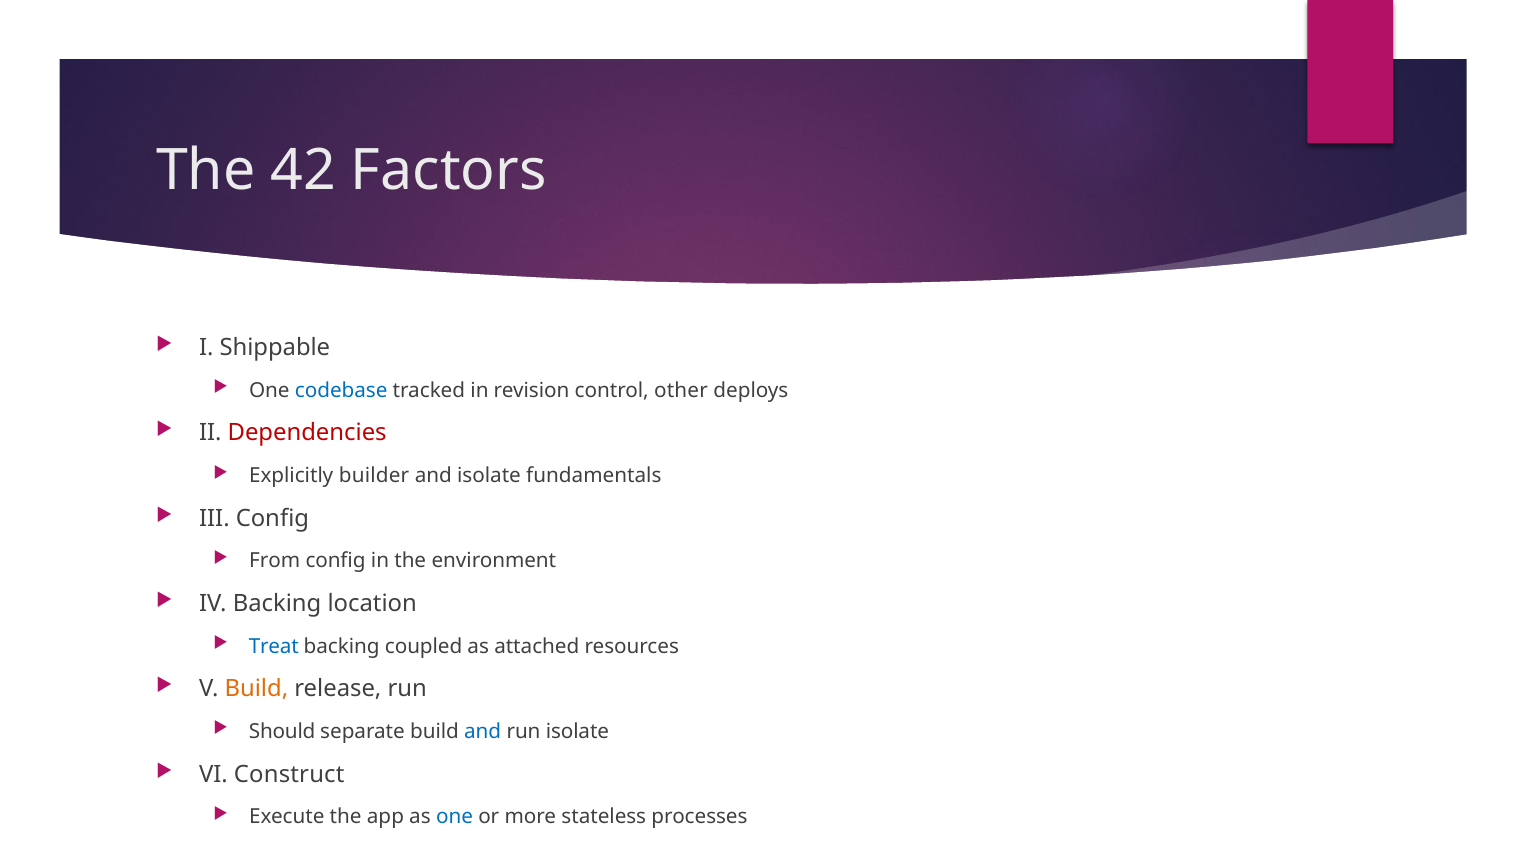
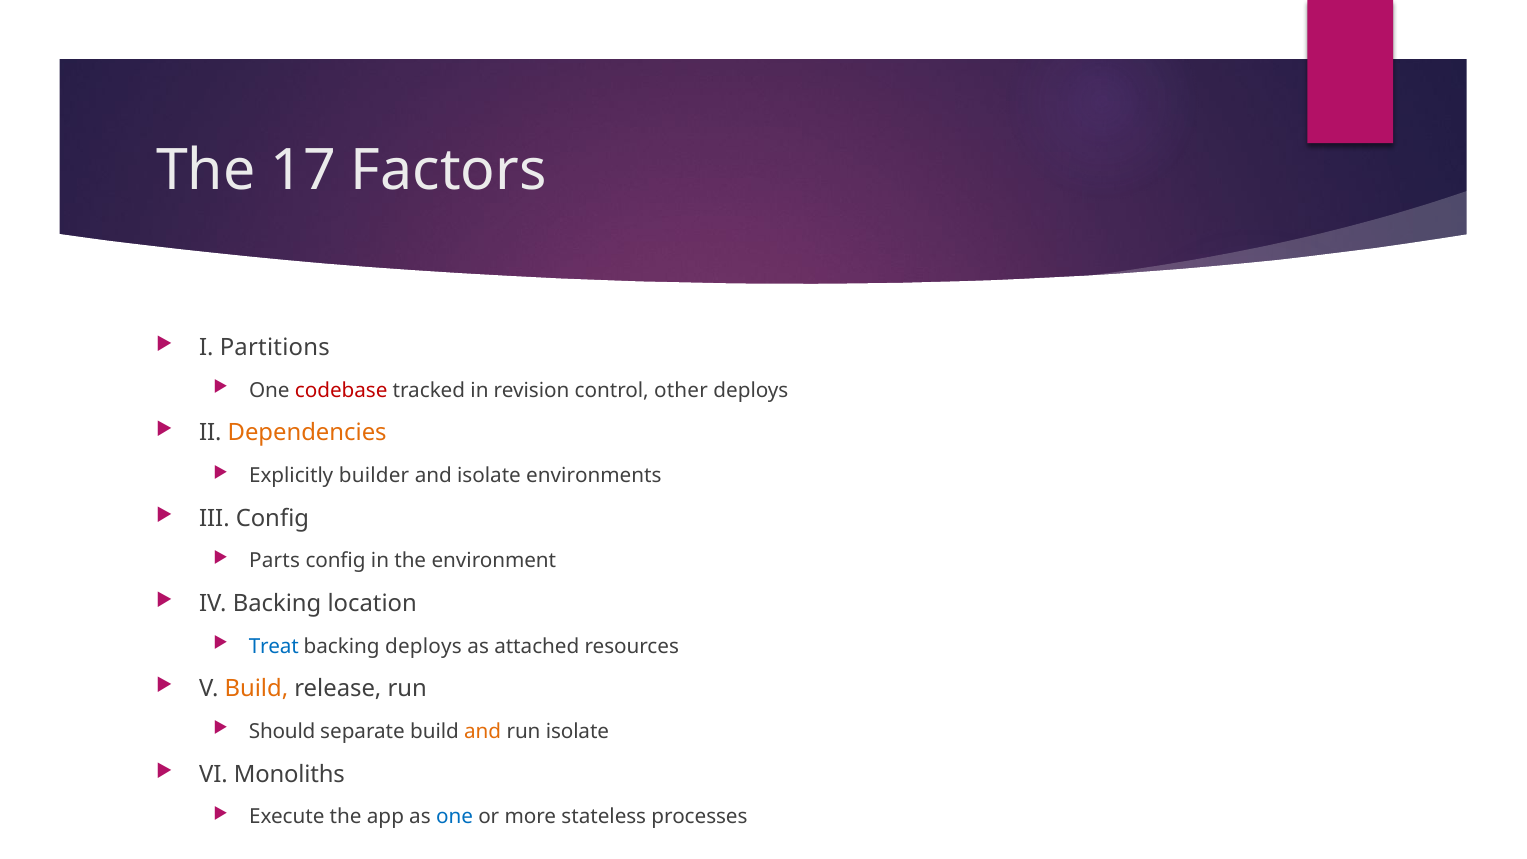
42: 42 -> 17 (303, 170)
Shippable: Shippable -> Partitions (275, 348)
codebase colour: blue -> red (341, 390)
Dependencies colour: red -> orange (307, 433)
fundamentals: fundamentals -> environments (594, 476)
From: From -> Parts (275, 561)
backing coupled: coupled -> deploys (423, 646)
and colour: blue -> orange (483, 731)
Construct: Construct -> Monoliths (289, 774)
